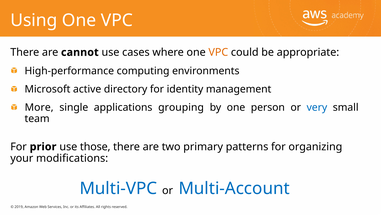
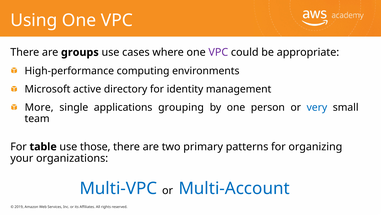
cannot: cannot -> groups (80, 52)
VPC colour: orange -> purple (218, 52)
prior: prior -> table (43, 146)
modifications: modifications -> organizations (72, 158)
